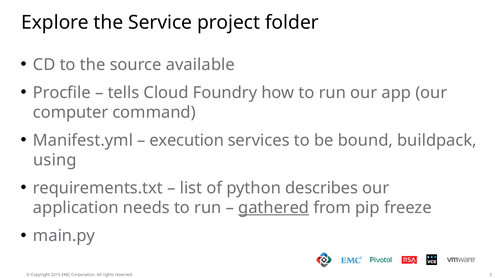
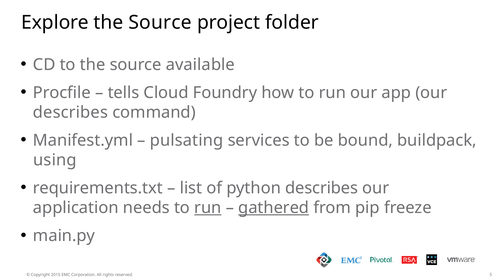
Explore the Service: Service -> Source (160, 23)
computer: computer -> describes (70, 113)
execution: execution -> pulsating (187, 141)
run underline: none -> present (208, 208)
